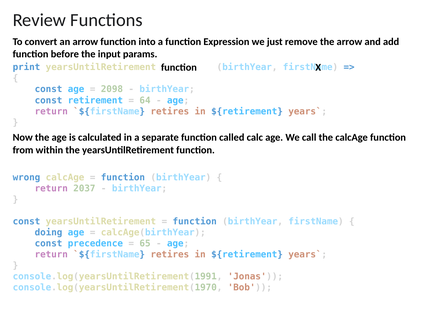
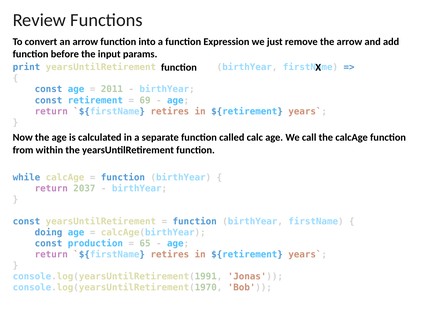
2098: 2098 -> 2011 (112, 89)
64: 64 -> 69 (145, 100)
wrong: wrong -> while (26, 178)
precedence: precedence -> production (95, 244)
